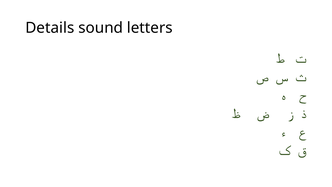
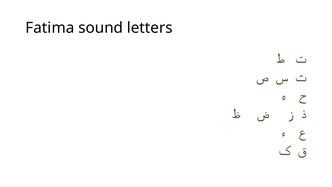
Details: Details -> Fatima (50, 28)
